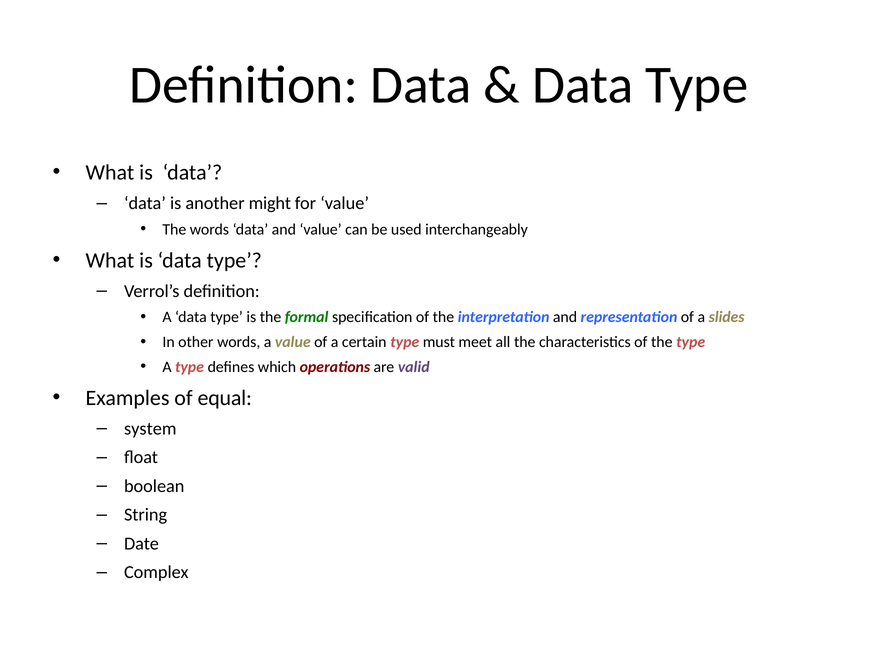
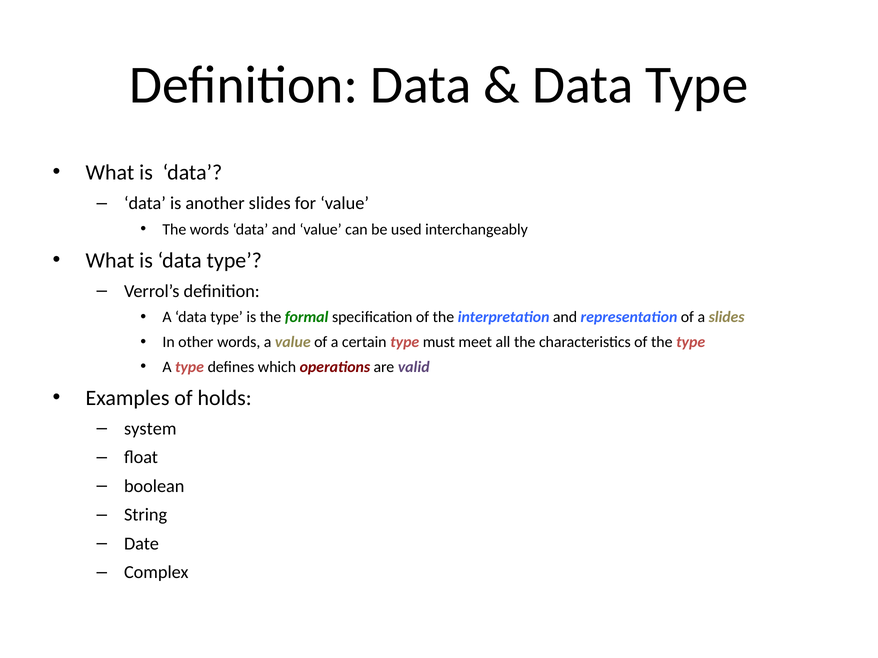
another might: might -> slides (270, 203)
equal: equal -> holds (225, 398)
